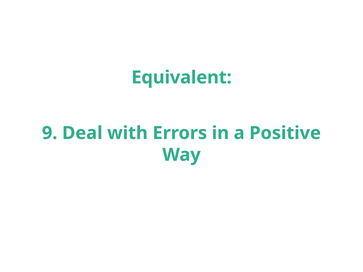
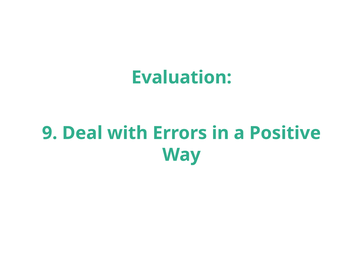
Equivalent: Equivalent -> Evaluation (182, 78)
